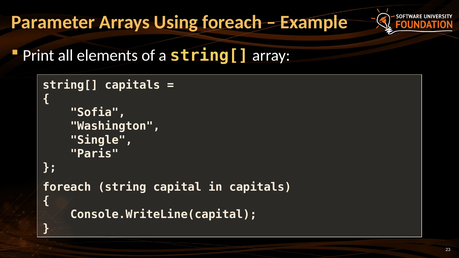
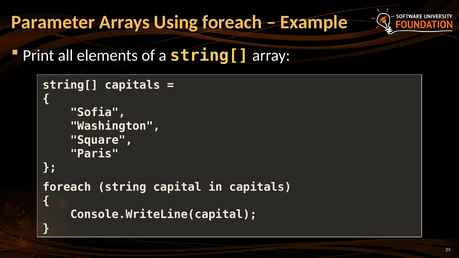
Single: Single -> Square (101, 140)
